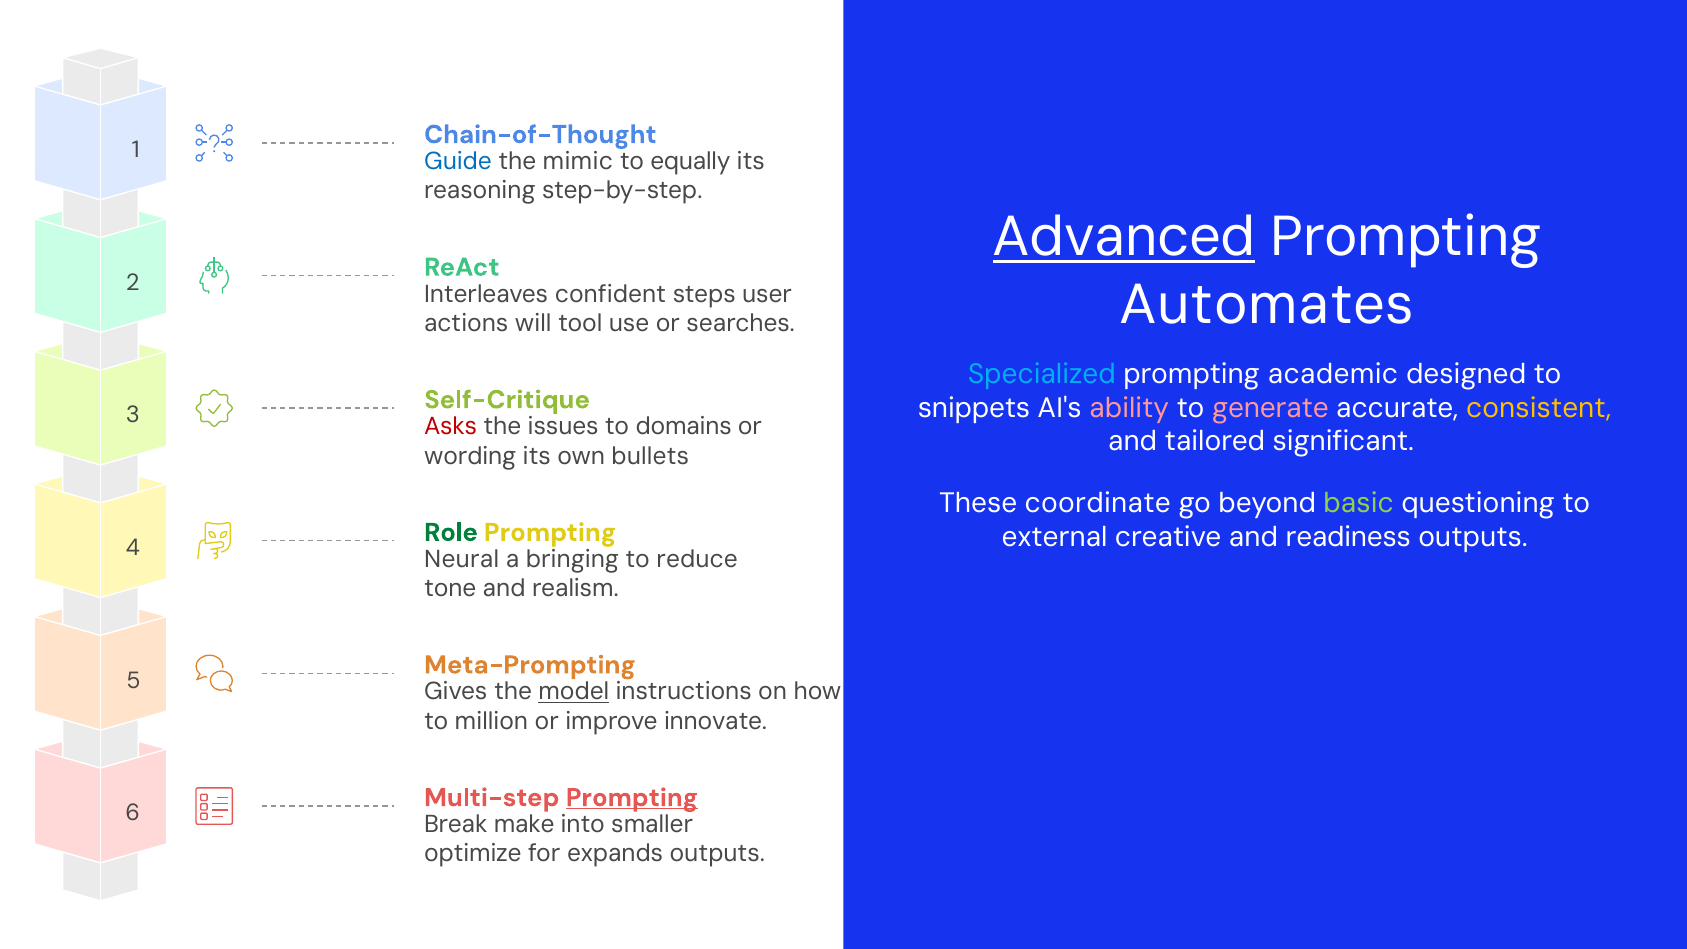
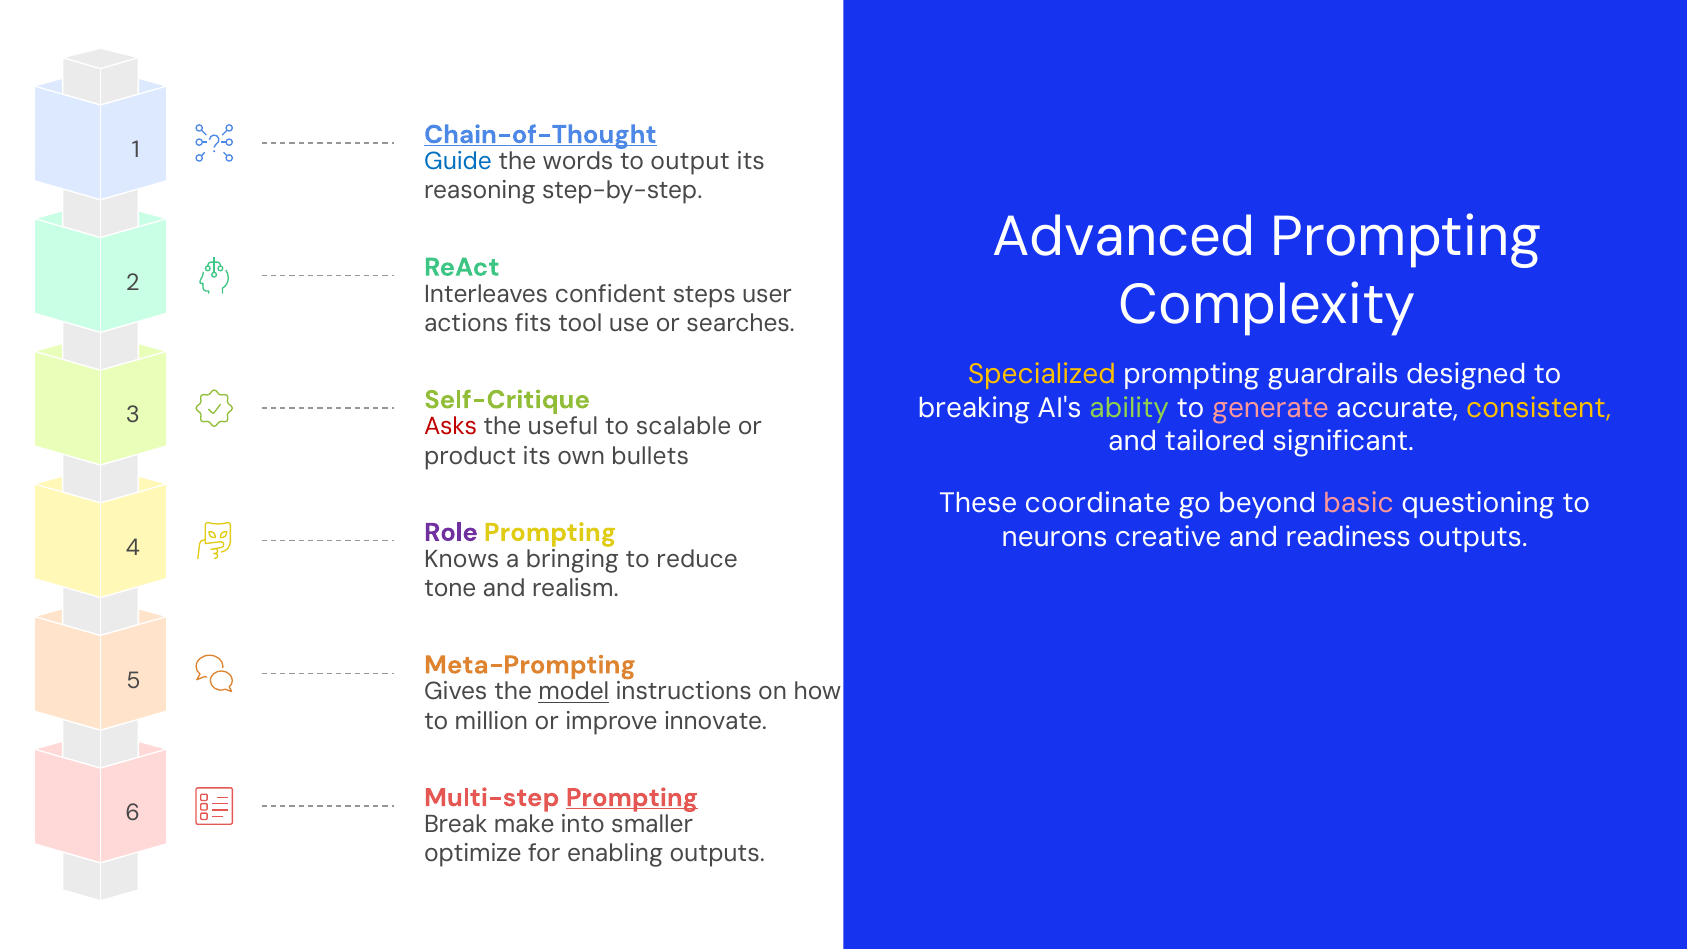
Chain-of-Thought underline: none -> present (540, 134)
mimic: mimic -> words (578, 161)
equally: equally -> output (690, 161)
Advanced underline: present -> none (1124, 237)
Automates: Automates -> Complexity (1268, 305)
will: will -> fits (533, 323)
Specialized colour: light blue -> yellow (1042, 374)
academic: academic -> guardrails (1333, 374)
snippets: snippets -> breaking (974, 408)
ability colour: pink -> light green (1129, 408)
issues: issues -> useful (563, 427)
domains: domains -> scalable (684, 427)
wording: wording -> product (470, 456)
basic colour: light green -> pink (1359, 504)
Role colour: green -> purple (451, 532)
external: external -> neurons (1055, 537)
Neural: Neural -> Knows (462, 559)
expands: expands -> enabling (615, 854)
